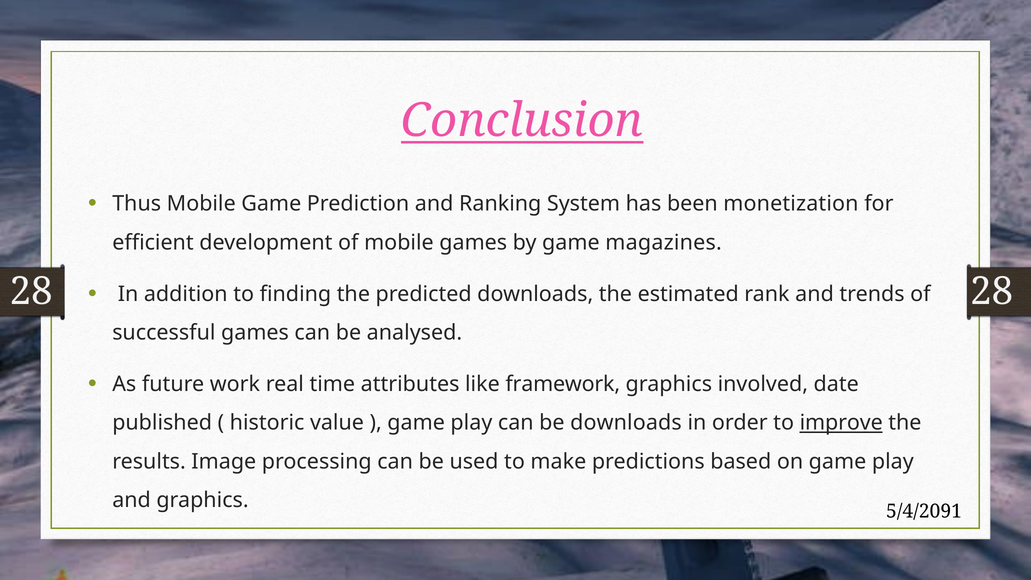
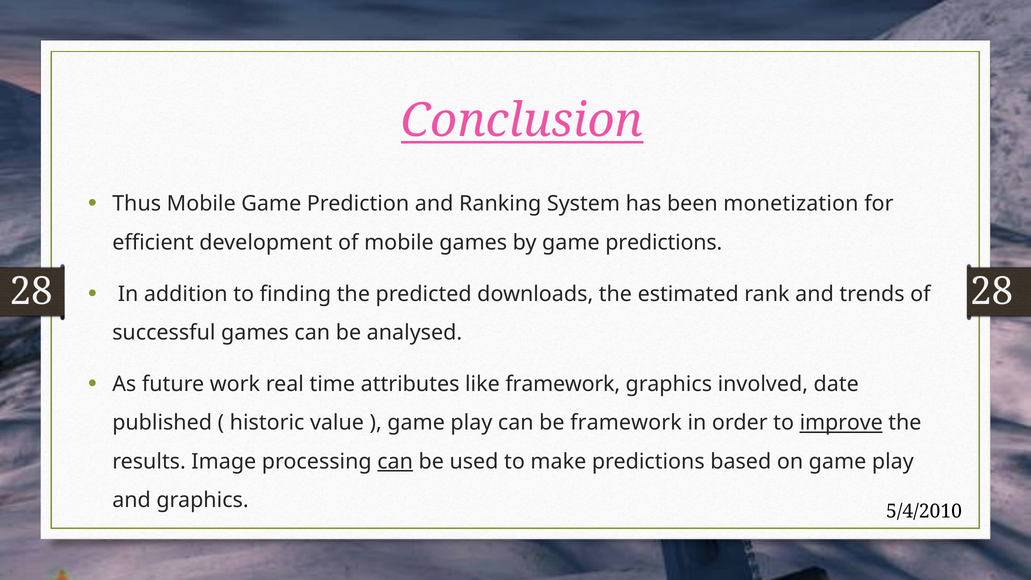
game magazines: magazines -> predictions (664, 242)
be downloads: downloads -> framework (626, 423)
can underline: none -> present (395, 461)
5/4/2091: 5/4/2091 -> 5/4/2010 (924, 511)
